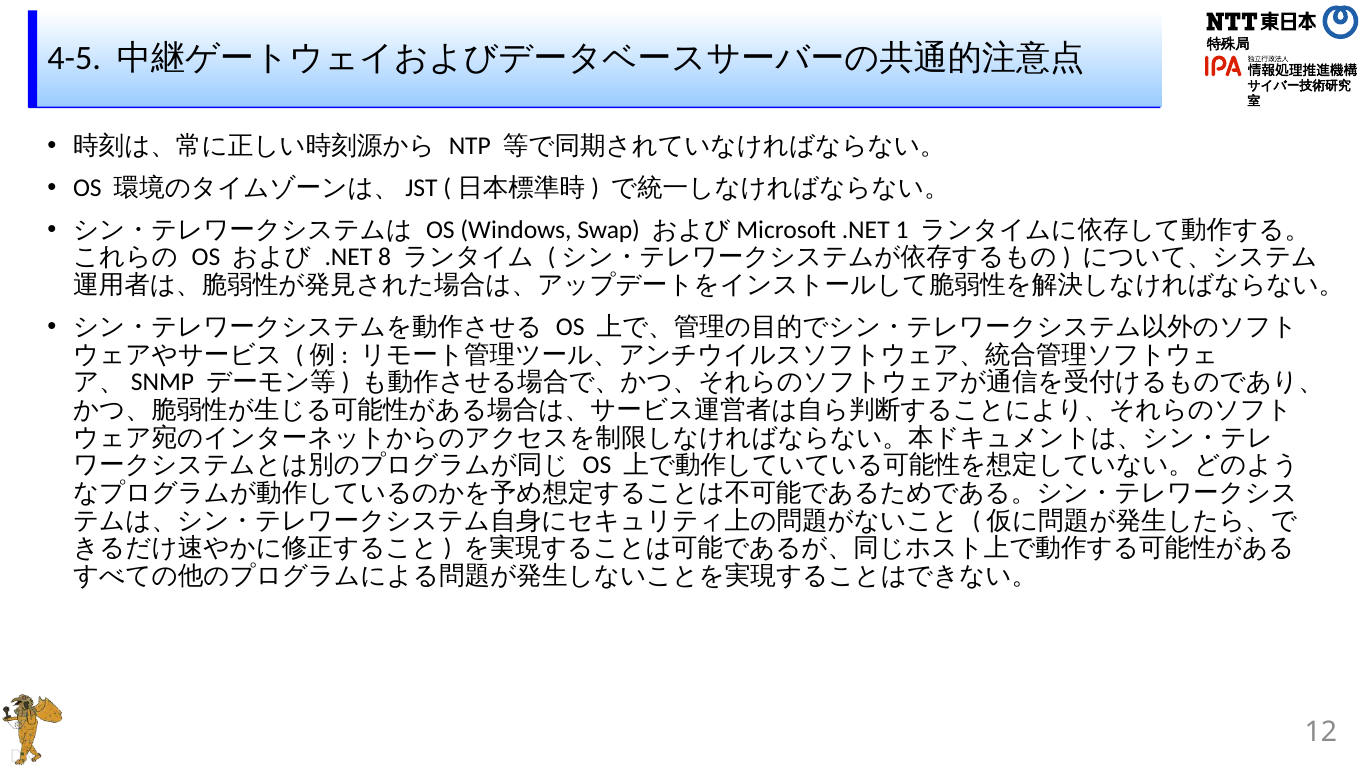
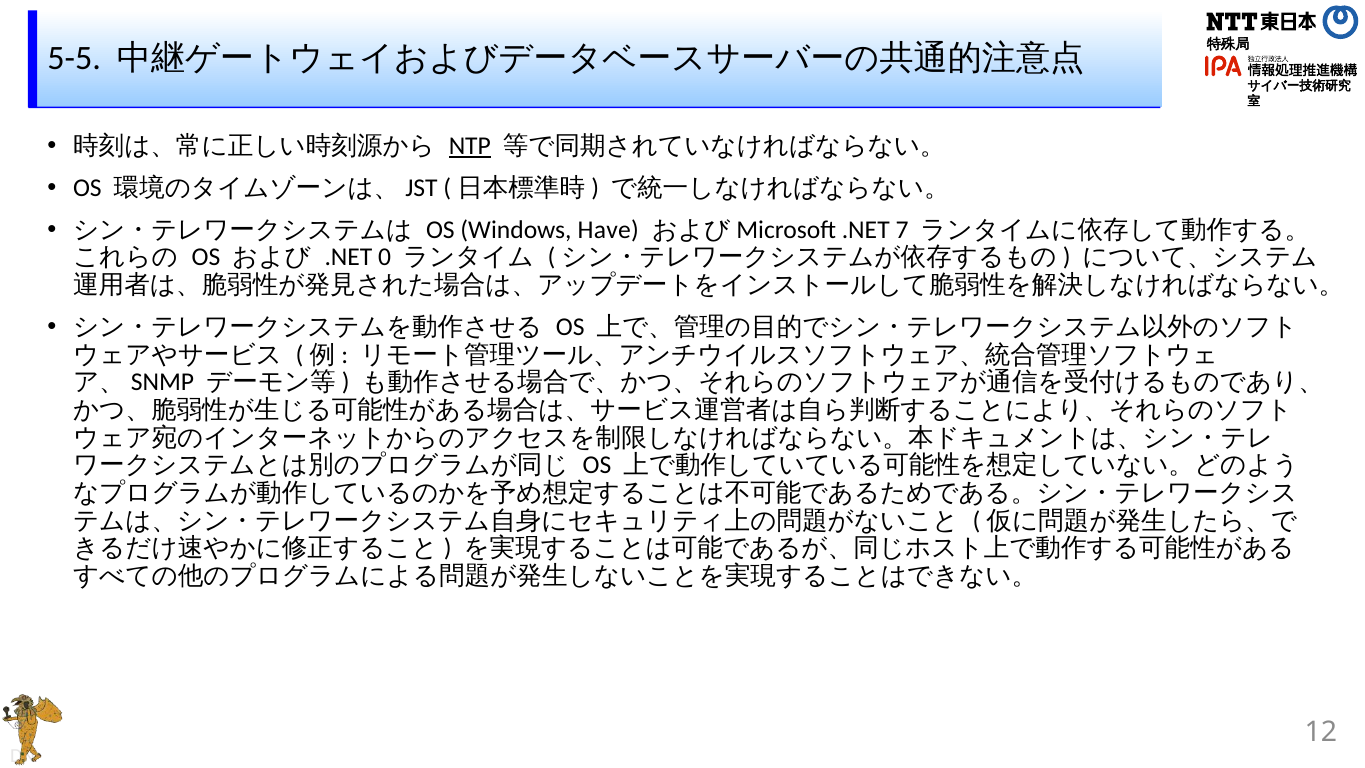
4-5: 4-5 -> 5-5 (74, 59)
NTP underline: none -> present (470, 146)
Swap: Swap -> Have (608, 230)
1: 1 -> 7 (902, 230)
8: 8 -> 0 (385, 257)
